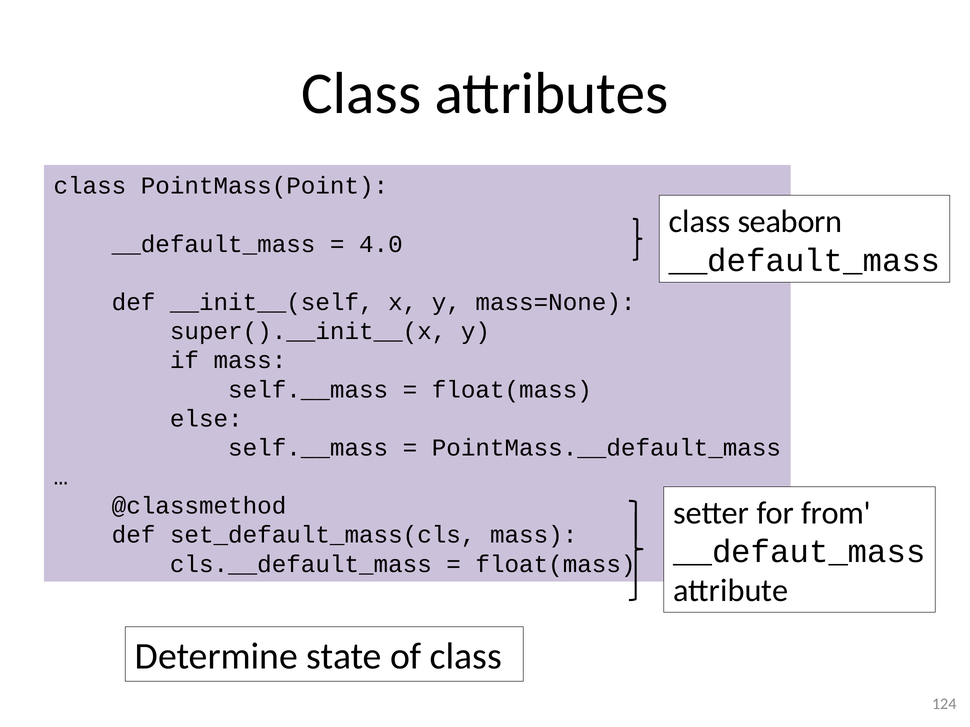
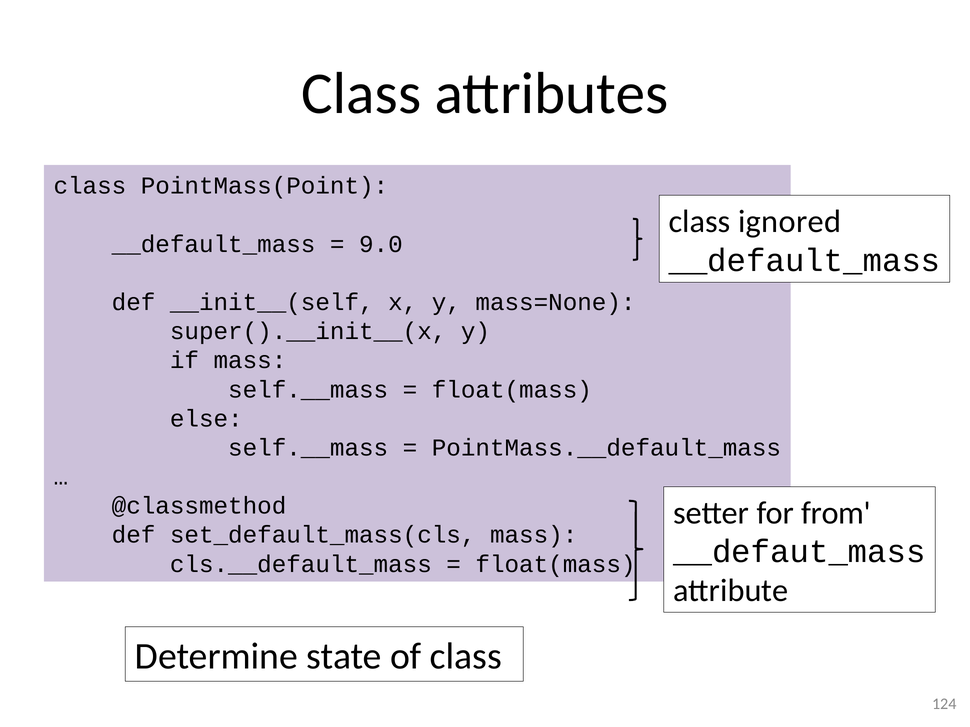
seaborn: seaborn -> ignored (790, 222)
4.0: 4.0 -> 9.0 (381, 244)
